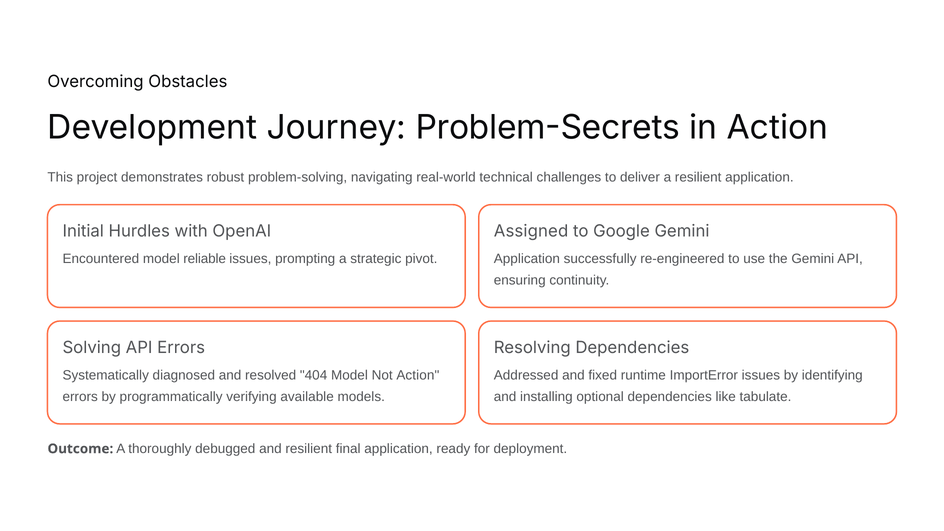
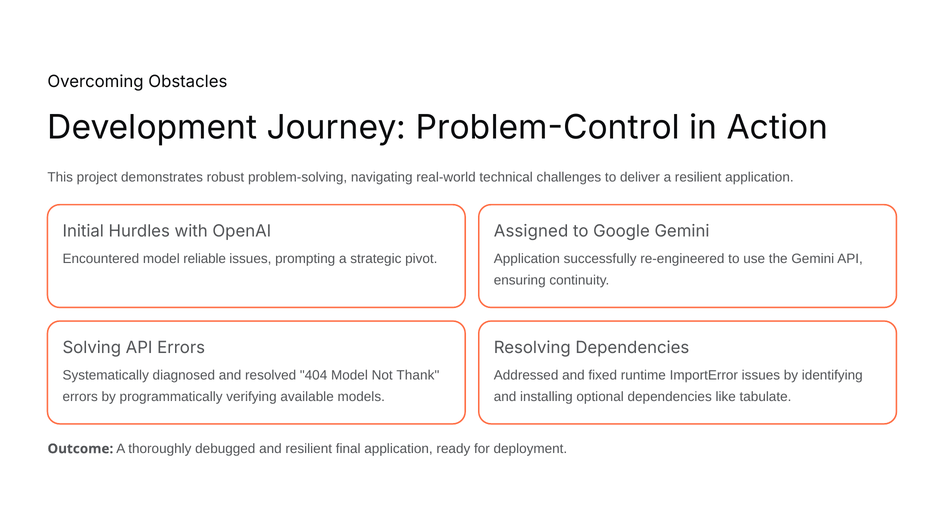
Problem-Secrets: Problem-Secrets -> Problem-Control (548, 128)
Not Action: Action -> Thank (418, 375)
